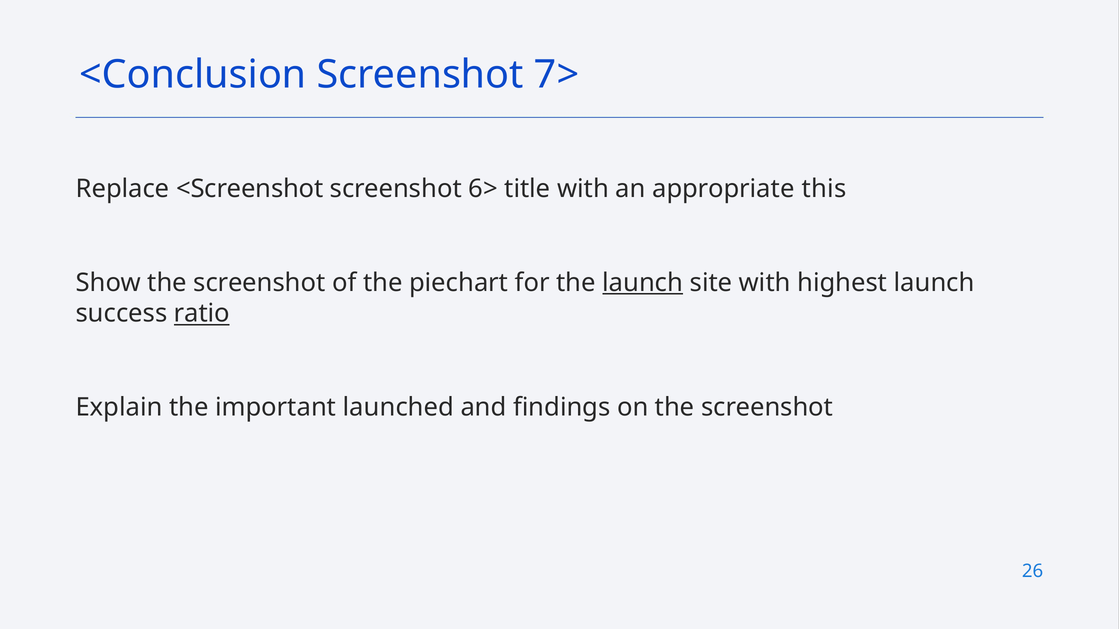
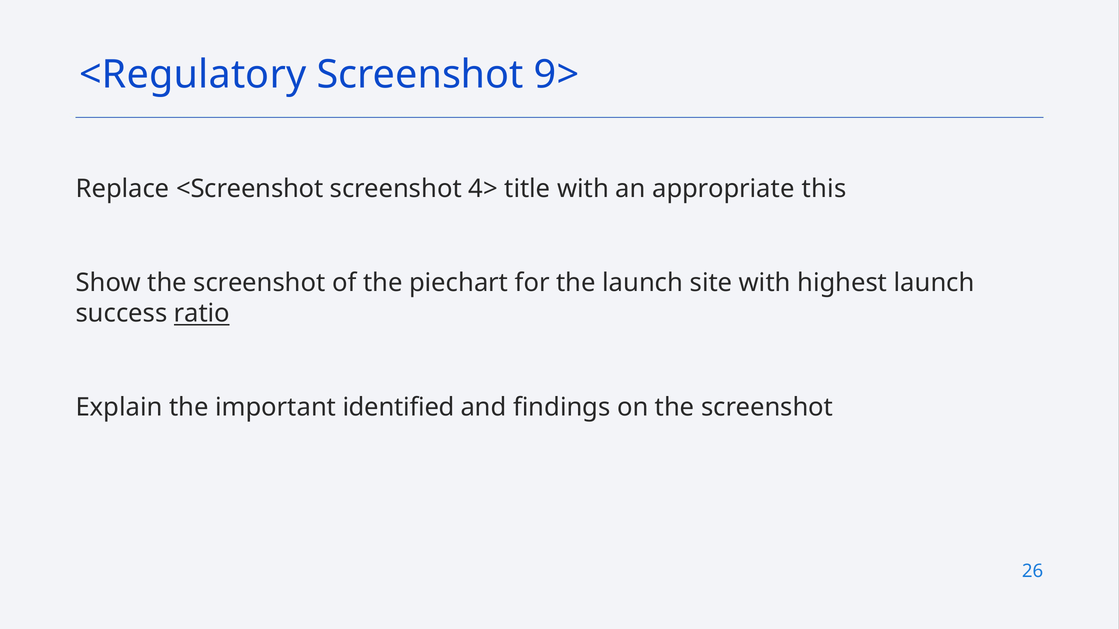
<Conclusion: <Conclusion -> <Regulatory (193, 75)
7>: 7> -> 9> (557, 75)
6>: 6> -> 4> (483, 189)
launch underline: present -> none (643, 283)
launched: launched -> identified (399, 408)
